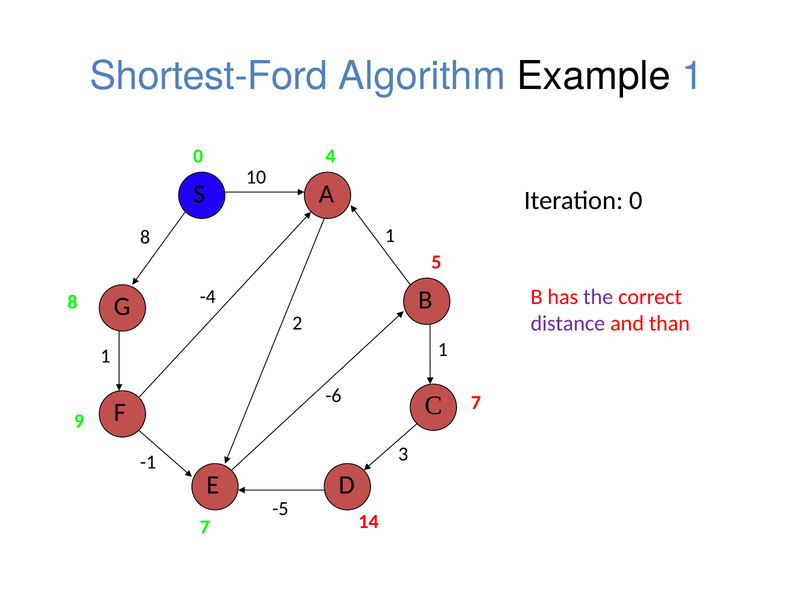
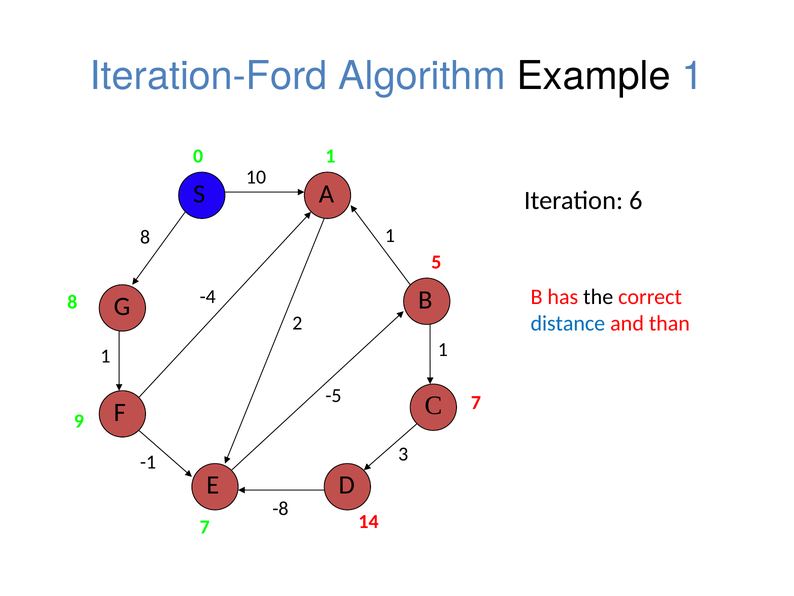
Shortest-Ford: Shortest-Ford -> Iteration-Ford (209, 76)
0 4: 4 -> 1 (330, 156)
Iteration 0: 0 -> 6 (636, 200)
the colour: purple -> black (598, 297)
distance colour: purple -> blue (568, 323)
-6: -6 -> -5 (333, 396)
-5: -5 -> -8 (280, 508)
